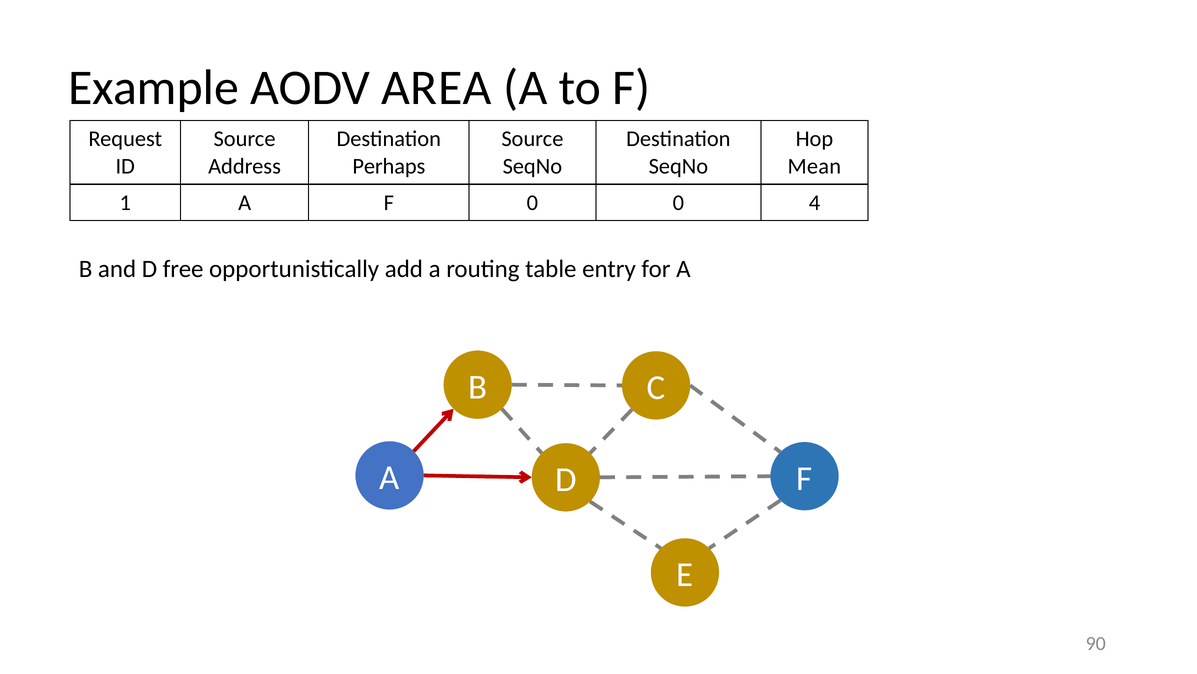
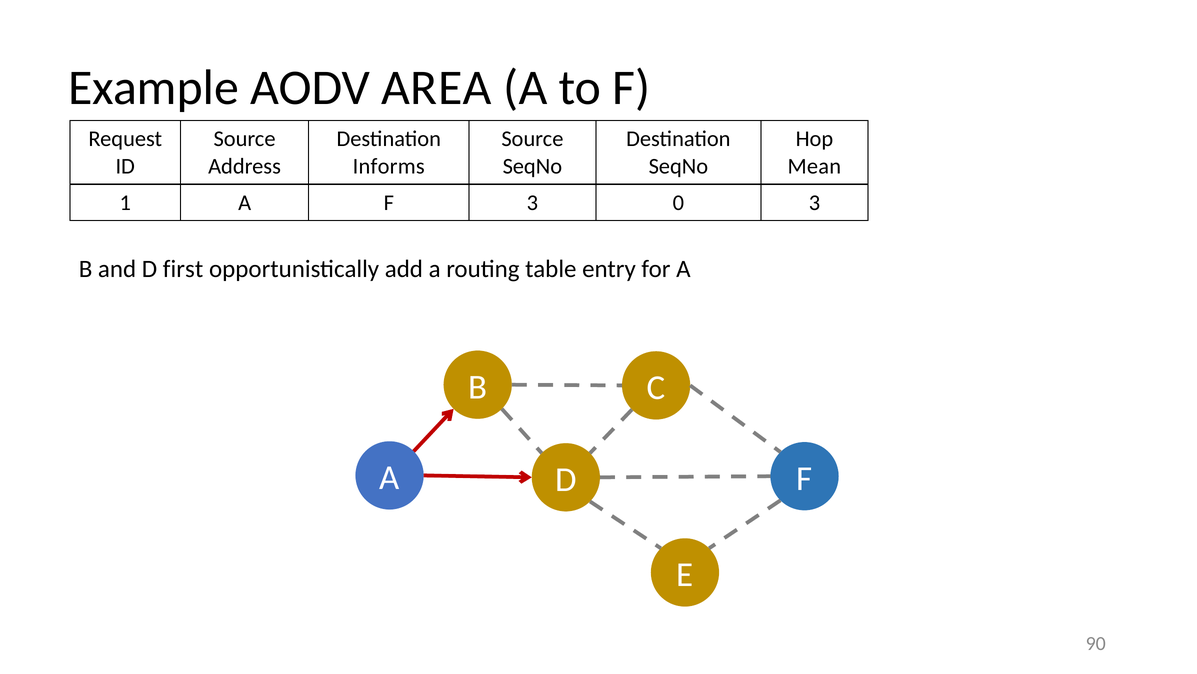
Perhaps: Perhaps -> Informs (389, 166)
F 0: 0 -> 3 (532, 203)
0 4: 4 -> 3 (814, 203)
free: free -> first (183, 269)
